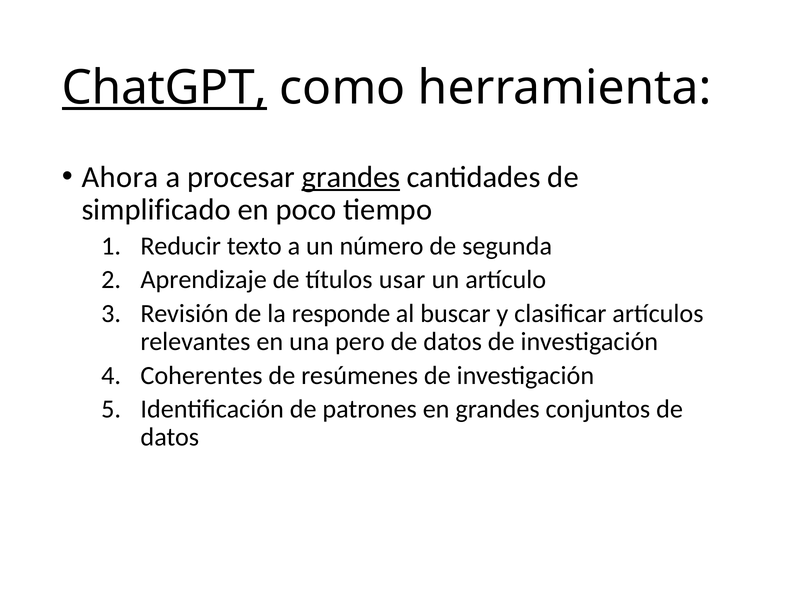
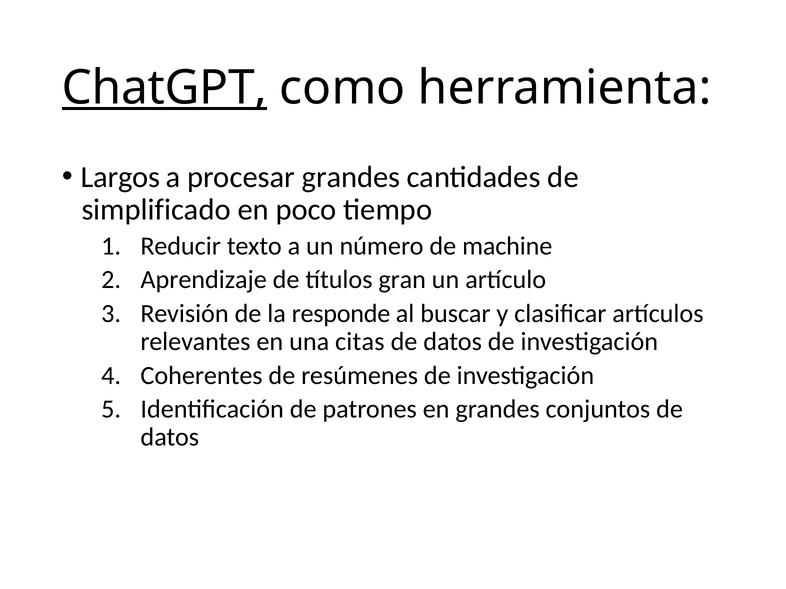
Ahora: Ahora -> Largos (120, 177)
grandes underline: present -> none (351, 177)
segunda: segunda -> machine (507, 246)
usar: usar -> gran (402, 280)
pero: pero -> citas (360, 342)
